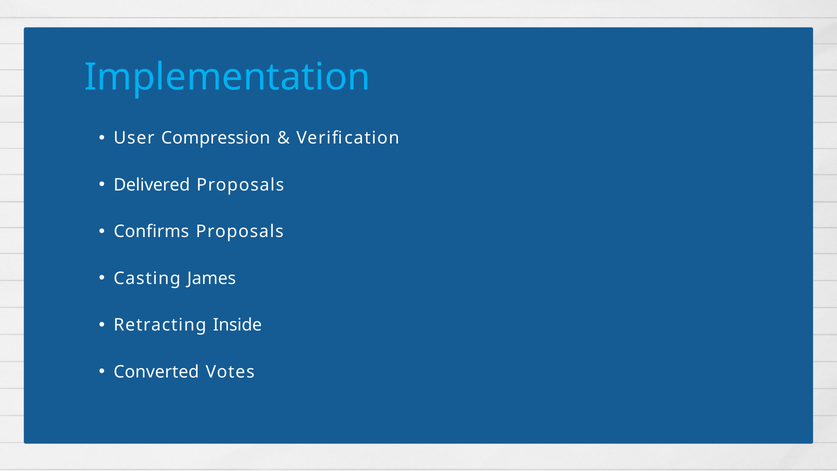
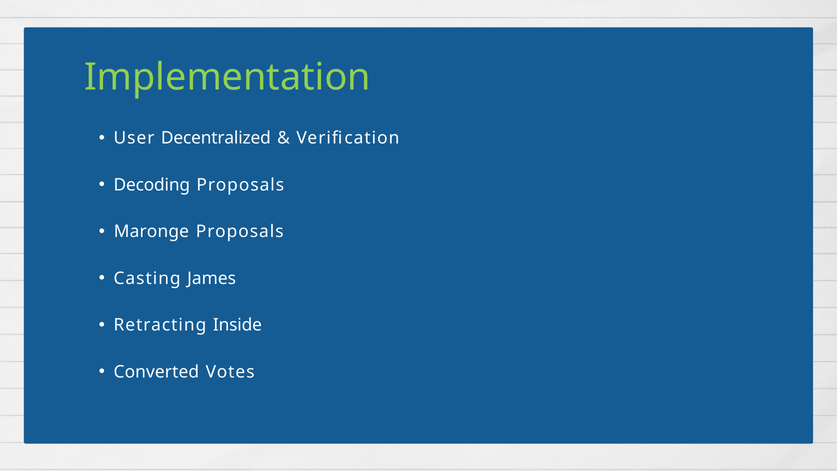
Implementation colour: light blue -> light green (228, 77)
Compression: Compression -> Decentralized (216, 138)
Delivered: Delivered -> Decoding (152, 185)
Confirms: Confirms -> Maronge (151, 232)
